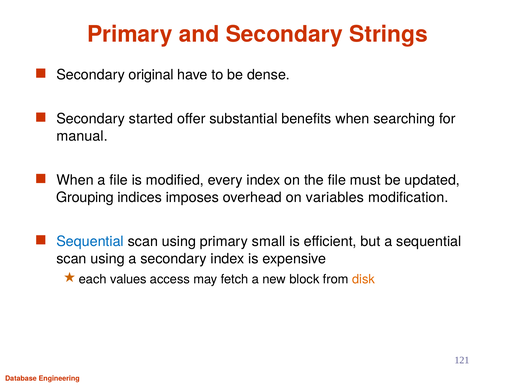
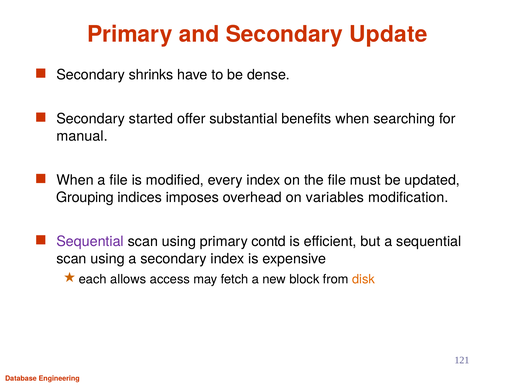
Strings: Strings -> Update (388, 34)
original: original -> shrinks (151, 75)
Sequential colour: blue -> purple (90, 241)
small: small -> contd (269, 241)
values: values -> allows (128, 279)
